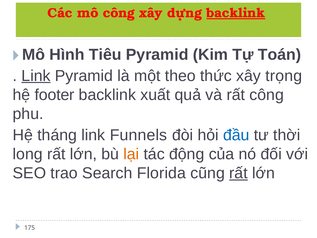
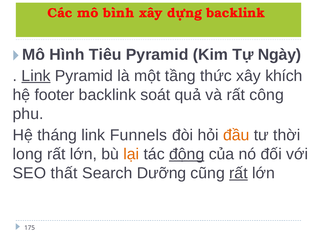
mô công: công -> bình (119, 13)
backlink underline: present -> none (236, 13)
Toán: Toán -> Ngày (280, 54)
theo: theo -> tầng (180, 76)
trọng: trọng -> khích (284, 76)
xuất: xuất -> soát (155, 95)
đầu colour: blue -> orange (236, 135)
động underline: none -> present (187, 154)
trao: trao -> thất (64, 173)
Florida: Florida -> Dưỡng (162, 173)
